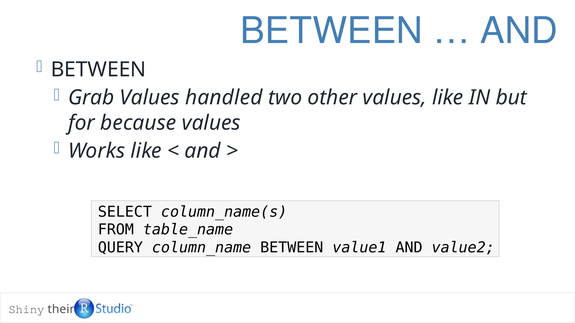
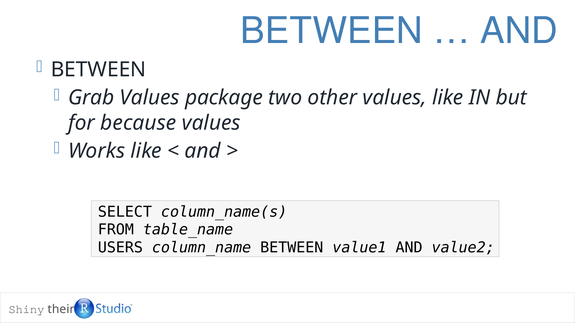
handled: handled -> package (224, 98)
QUERY: QUERY -> USERS (120, 248)
